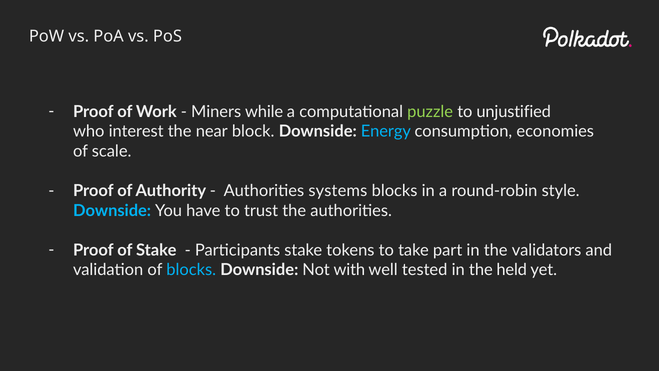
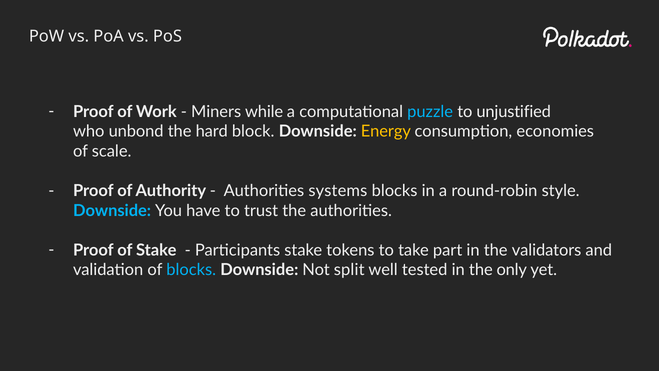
puzzle colour: light green -> light blue (430, 112)
interest: interest -> unbond (136, 131)
near: near -> hard (212, 131)
Energy colour: light blue -> yellow (386, 131)
with: with -> split (349, 270)
held: held -> only (512, 270)
